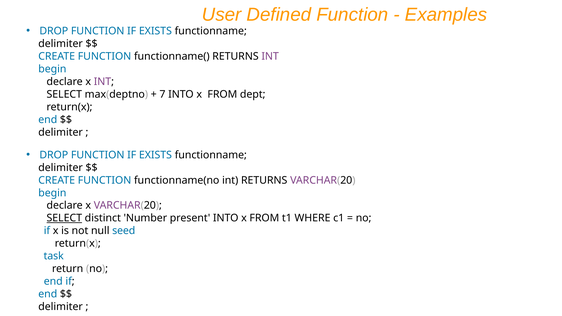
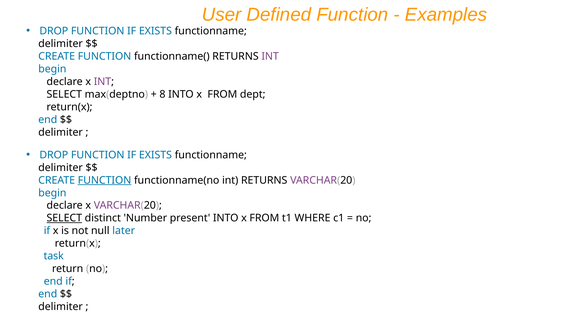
7: 7 -> 8 (162, 94)
FUNCTION underline: none -> present (105, 180)
seed: seed -> later (124, 231)
